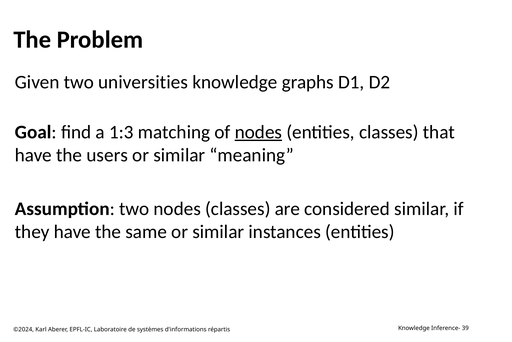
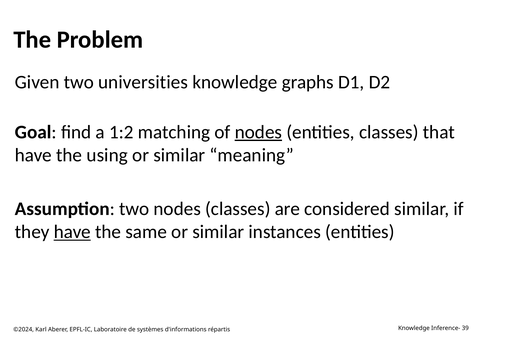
1:3: 1:3 -> 1:2 (121, 132)
users: users -> using (107, 155)
have underline: none -> present (72, 232)
